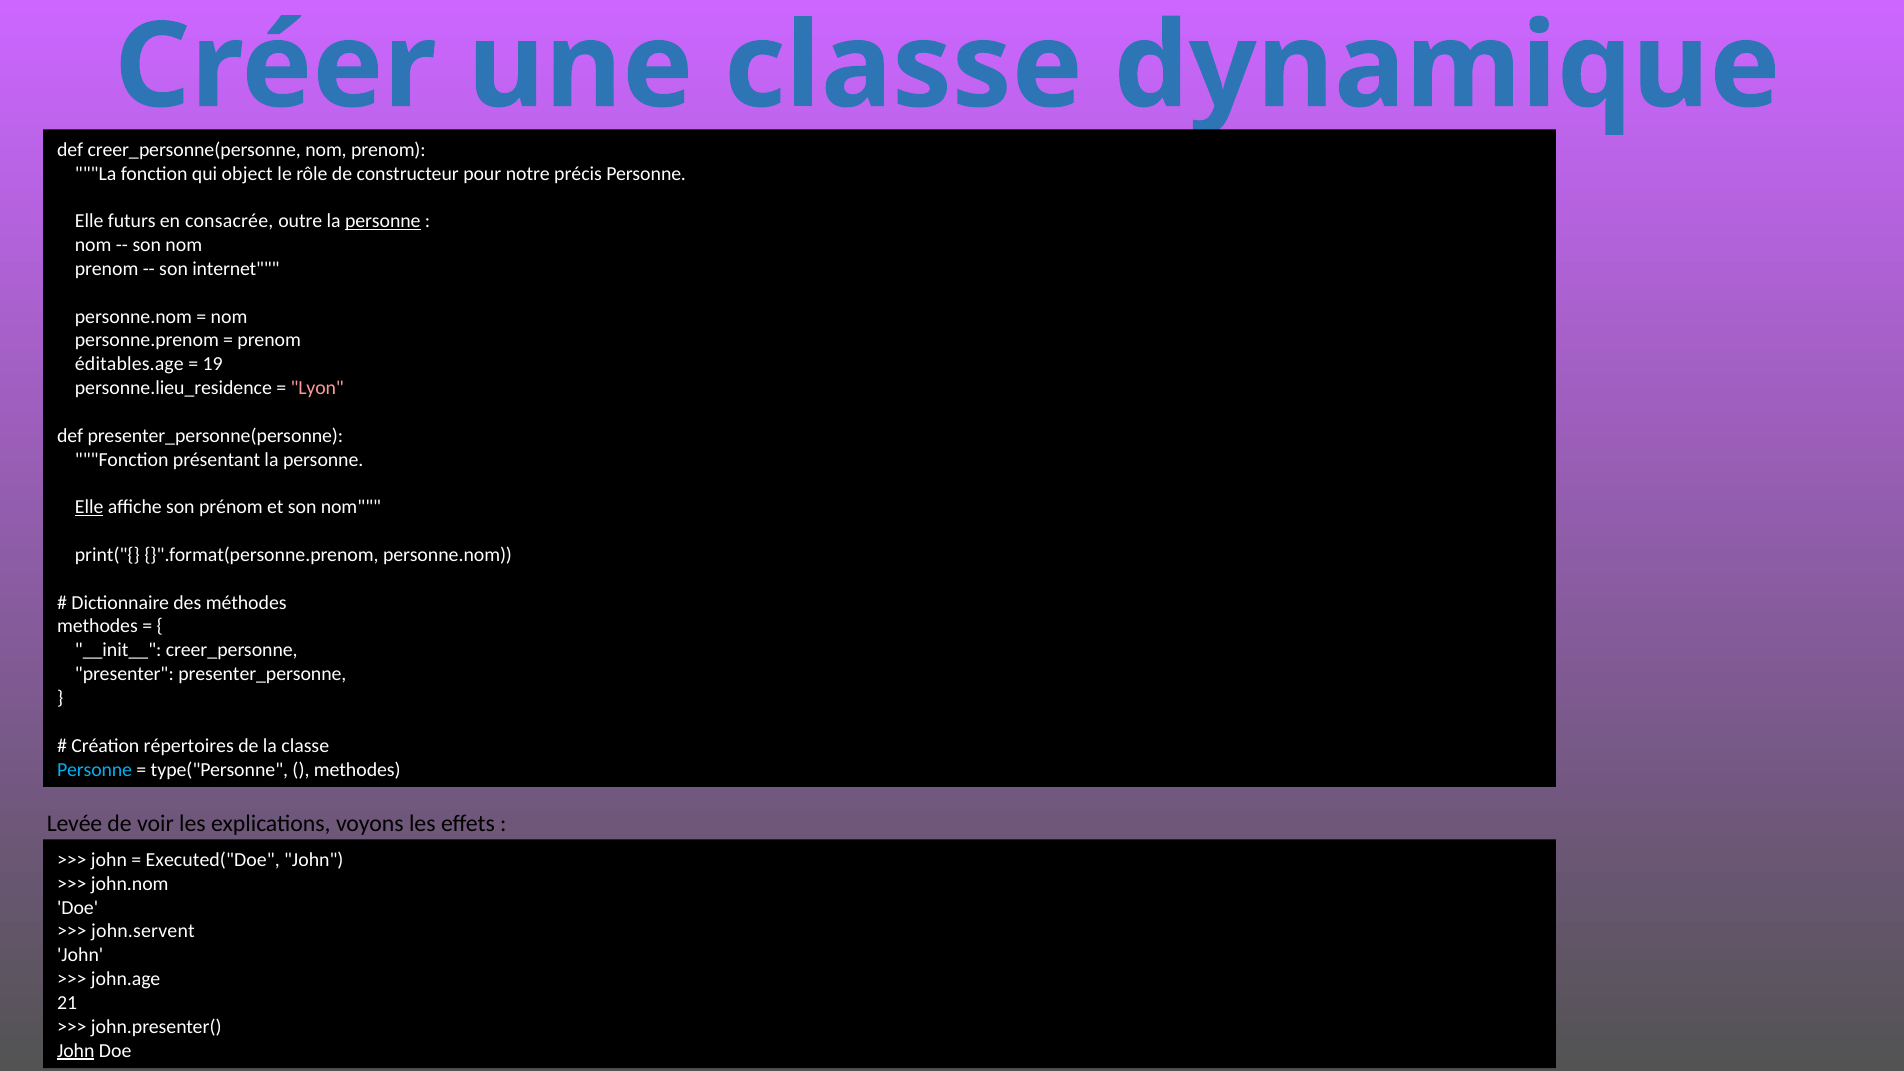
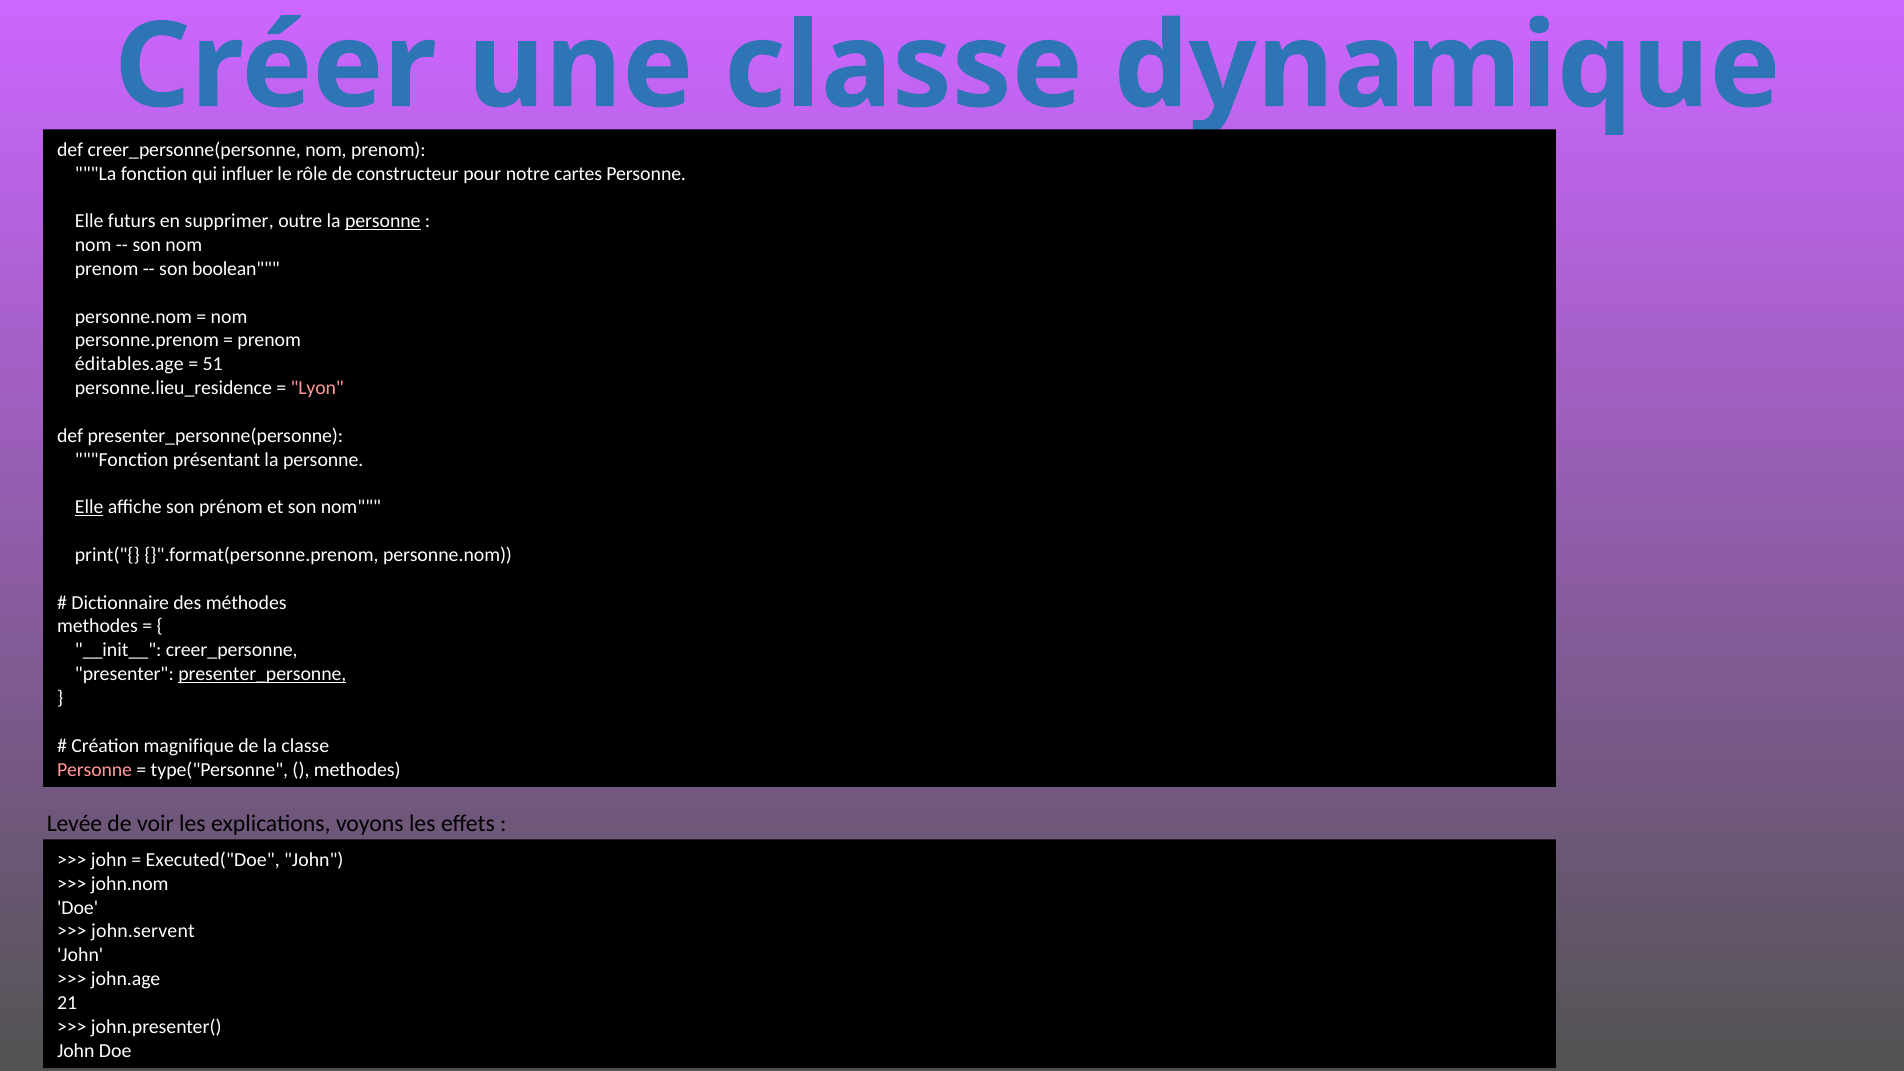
object: object -> influer (247, 174)
précis: précis -> cartes (578, 174)
consacrée: consacrée -> supprimer (229, 221)
internet: internet -> boolean (236, 269)
19: 19 -> 51 (213, 364)
presenter_personne underline: none -> present (262, 674)
répertoires: répertoires -> magnifique (189, 746)
Personne colour: light blue -> pink (95, 769)
John underline: present -> none (76, 1050)
